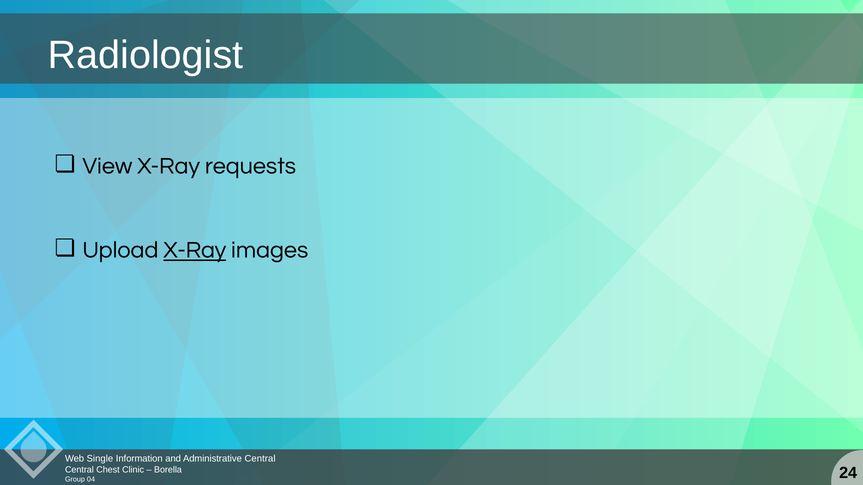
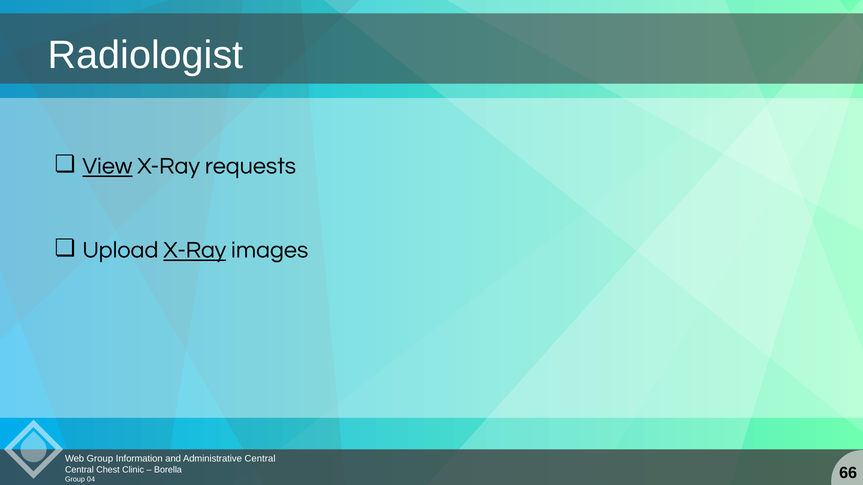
View underline: none -> present (107, 166)
Web Single: Single -> Group (100, 459)
24: 24 -> 66 (848, 473)
